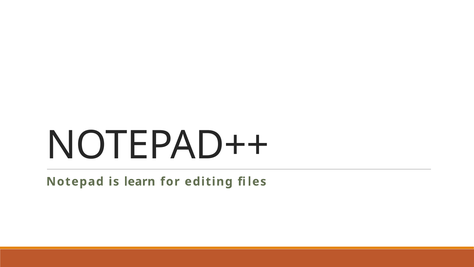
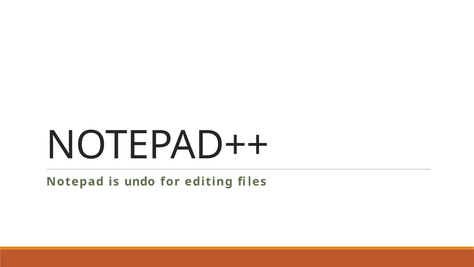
learn: learn -> undo (140, 181)
